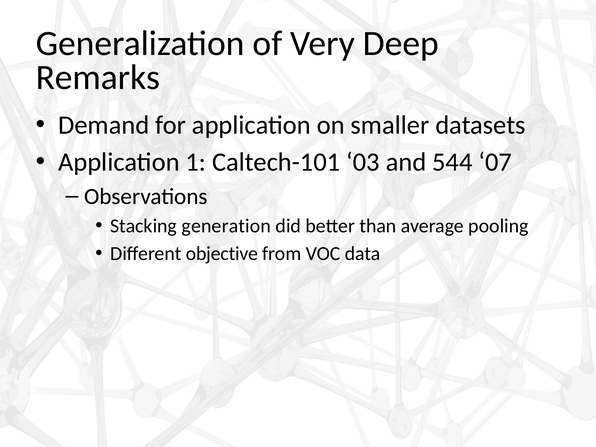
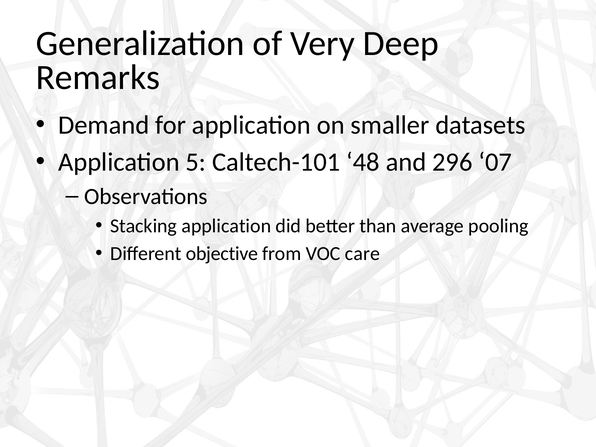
1: 1 -> 5 (196, 162)
03: 03 -> 48 (363, 162)
544: 544 -> 296 (452, 162)
Stacking generation: generation -> application (226, 226)
data: data -> care (363, 254)
